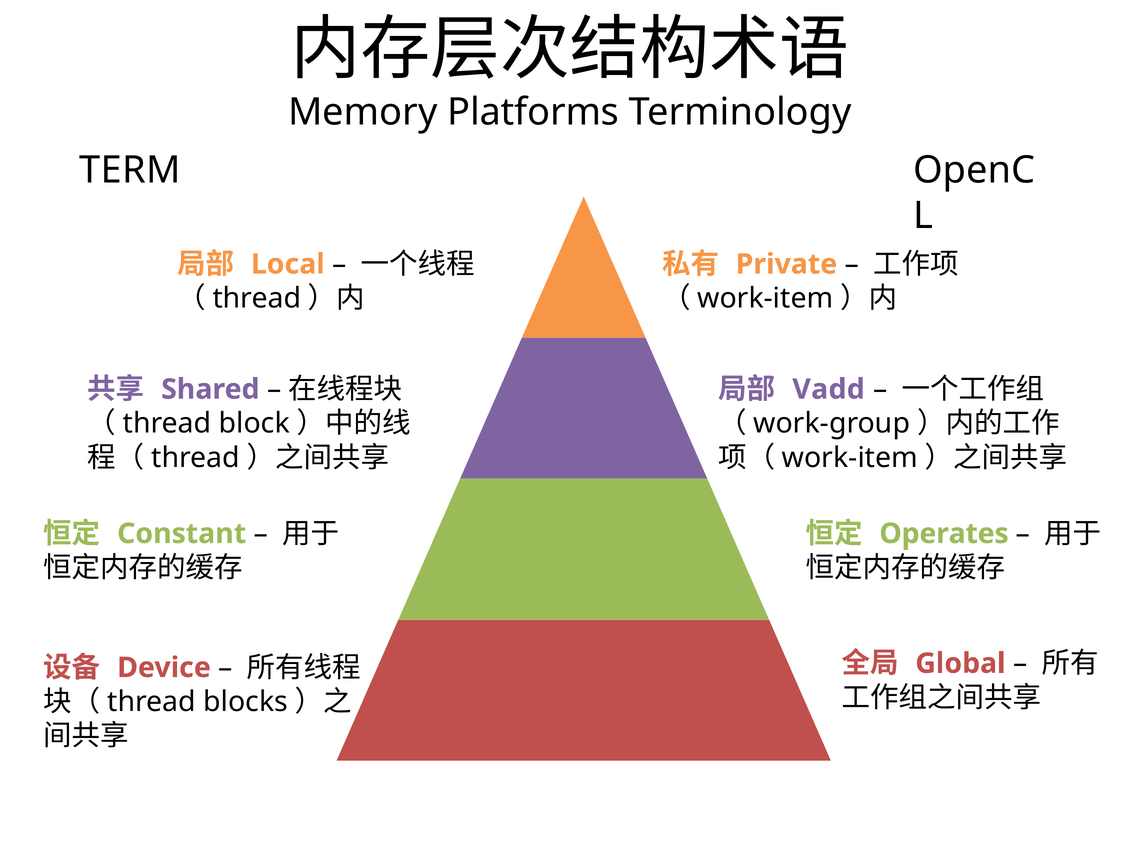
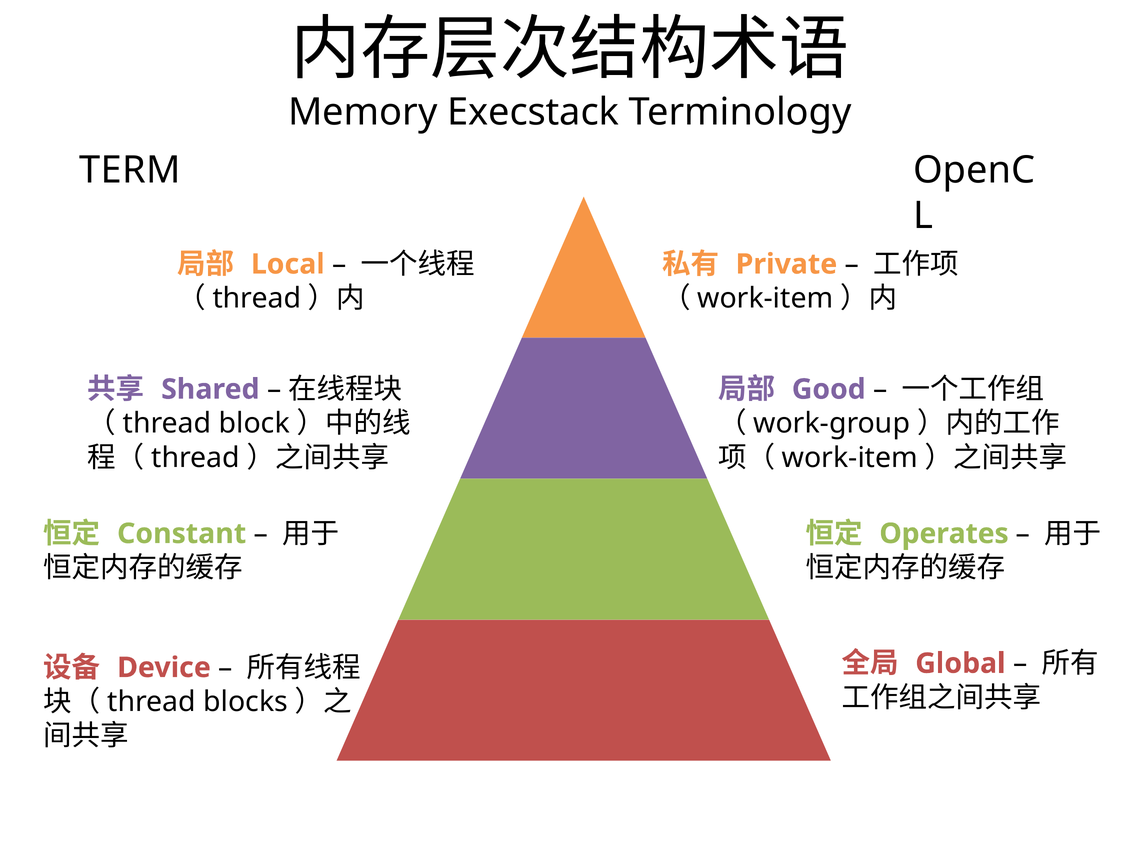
Platforms: Platforms -> Execstack (533, 112)
Vadd: Vadd -> Good (829, 389)
